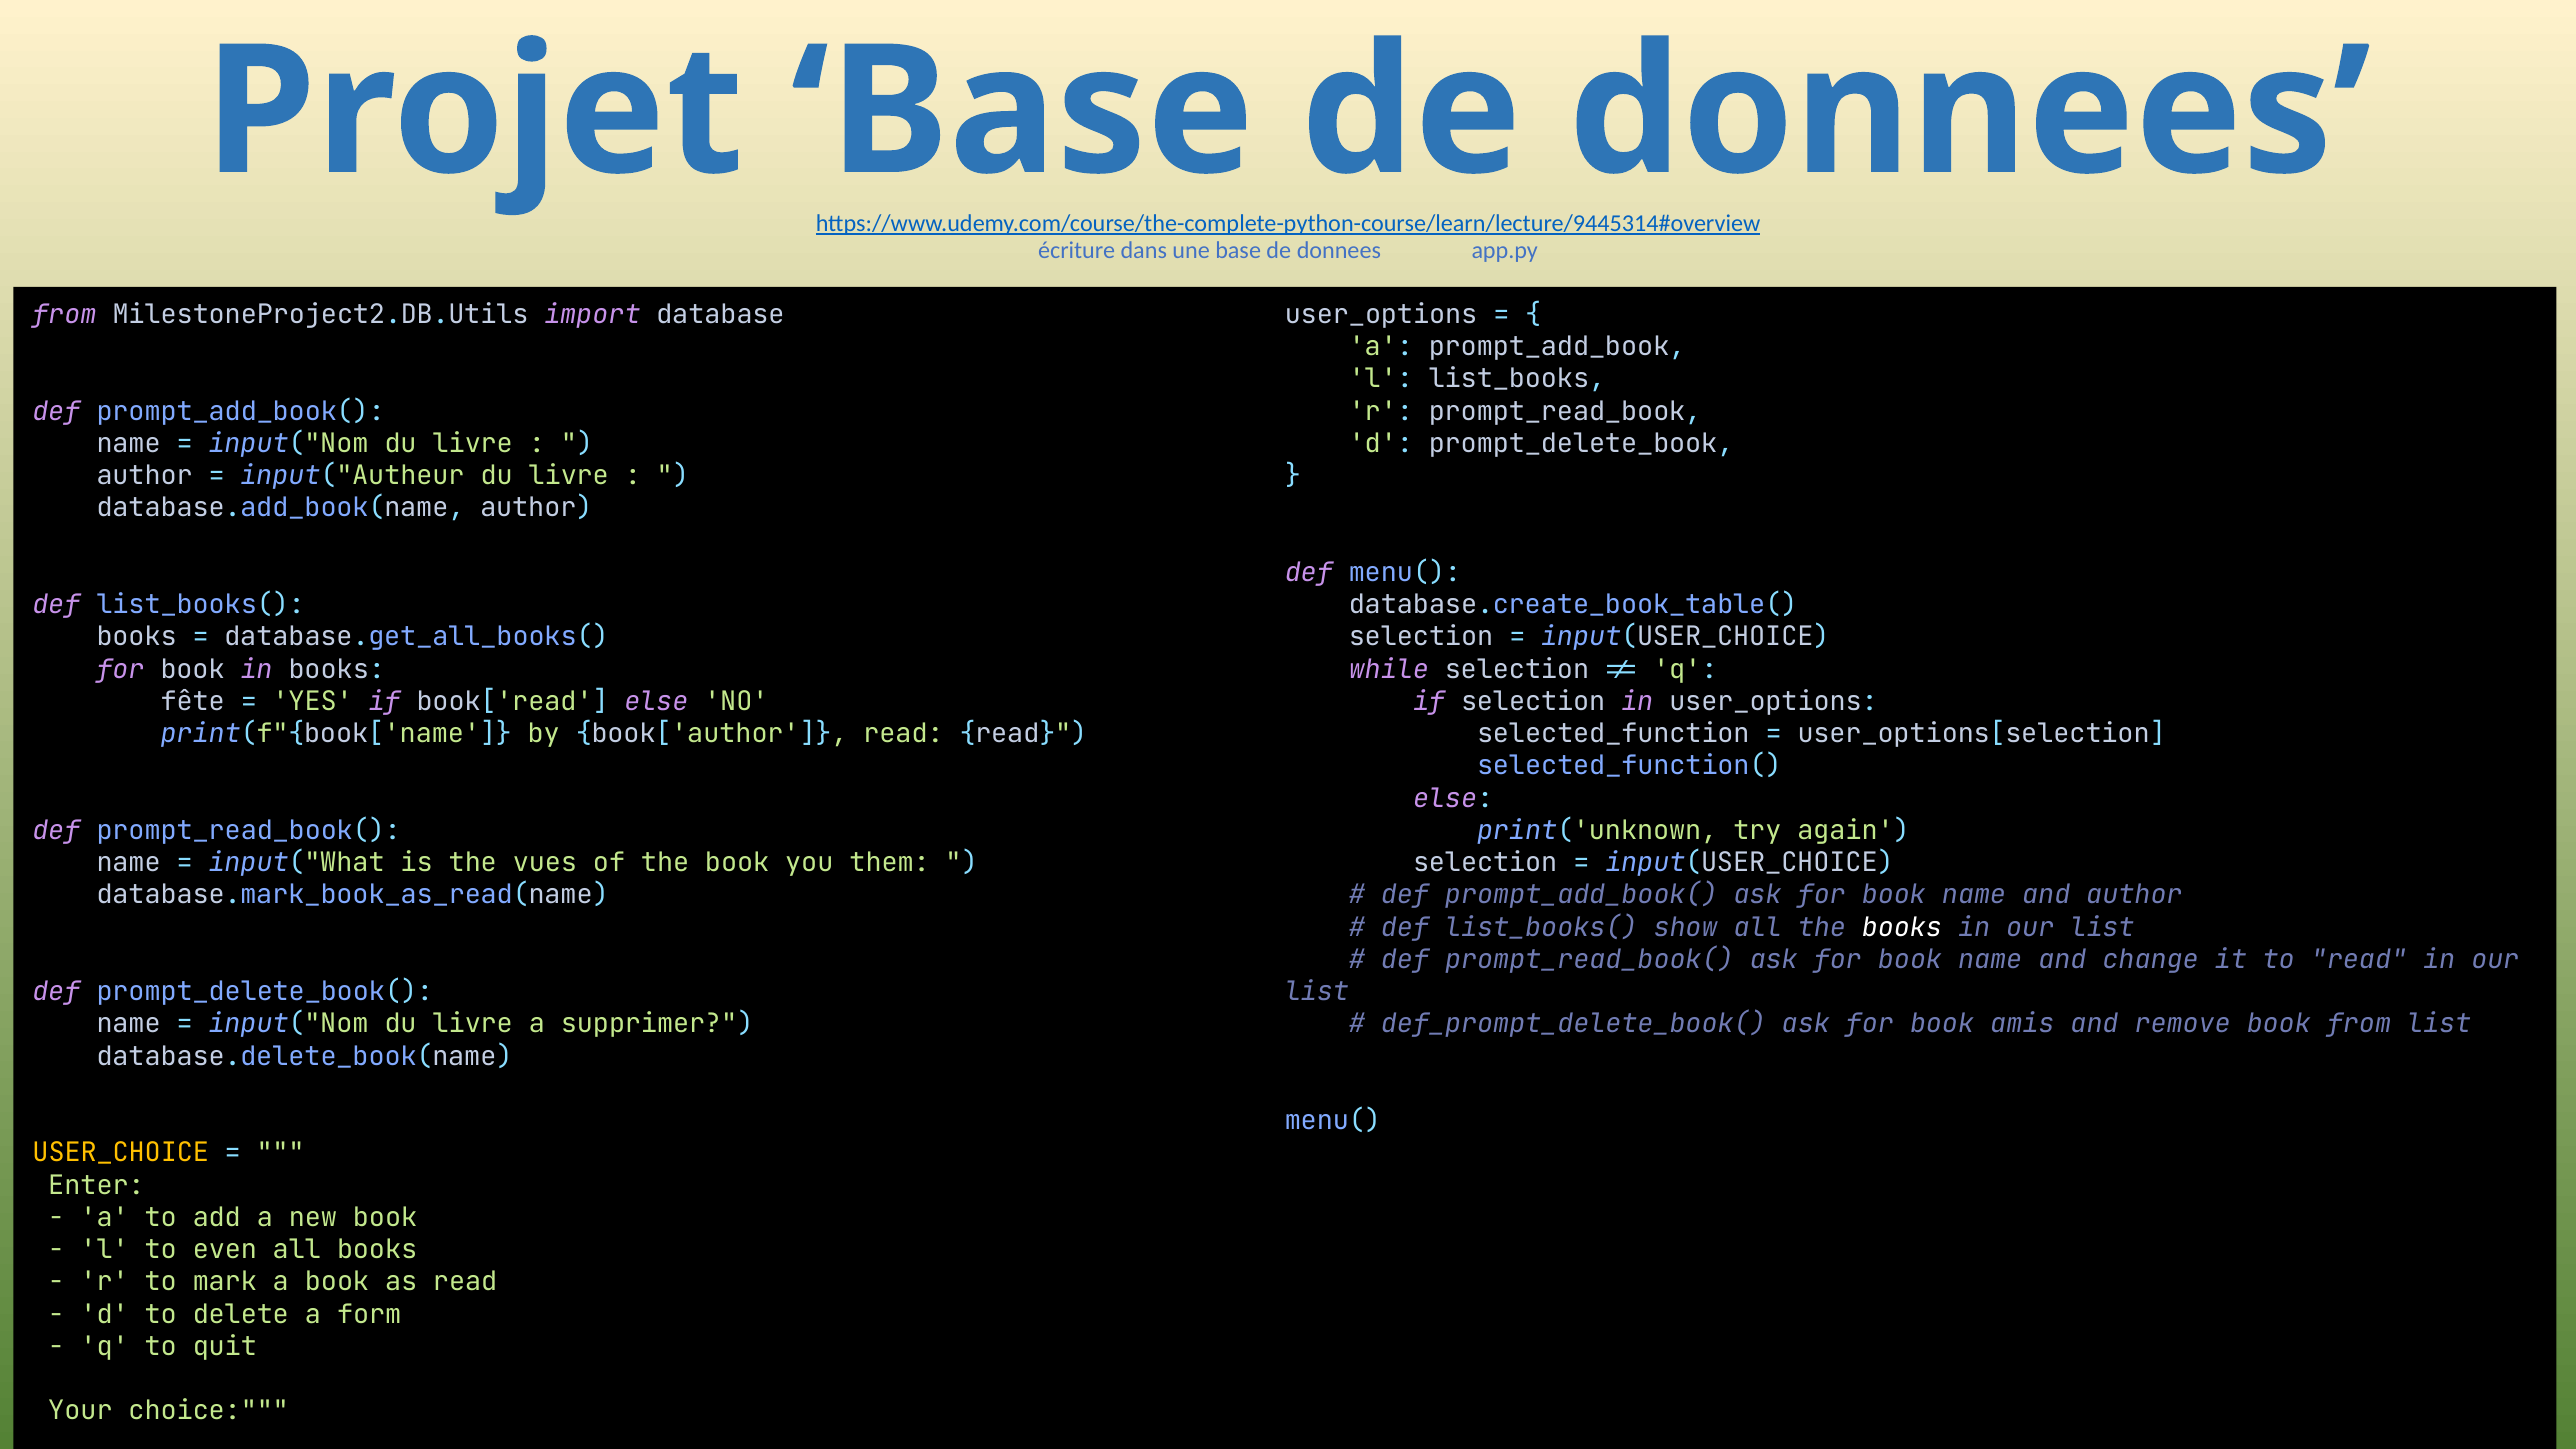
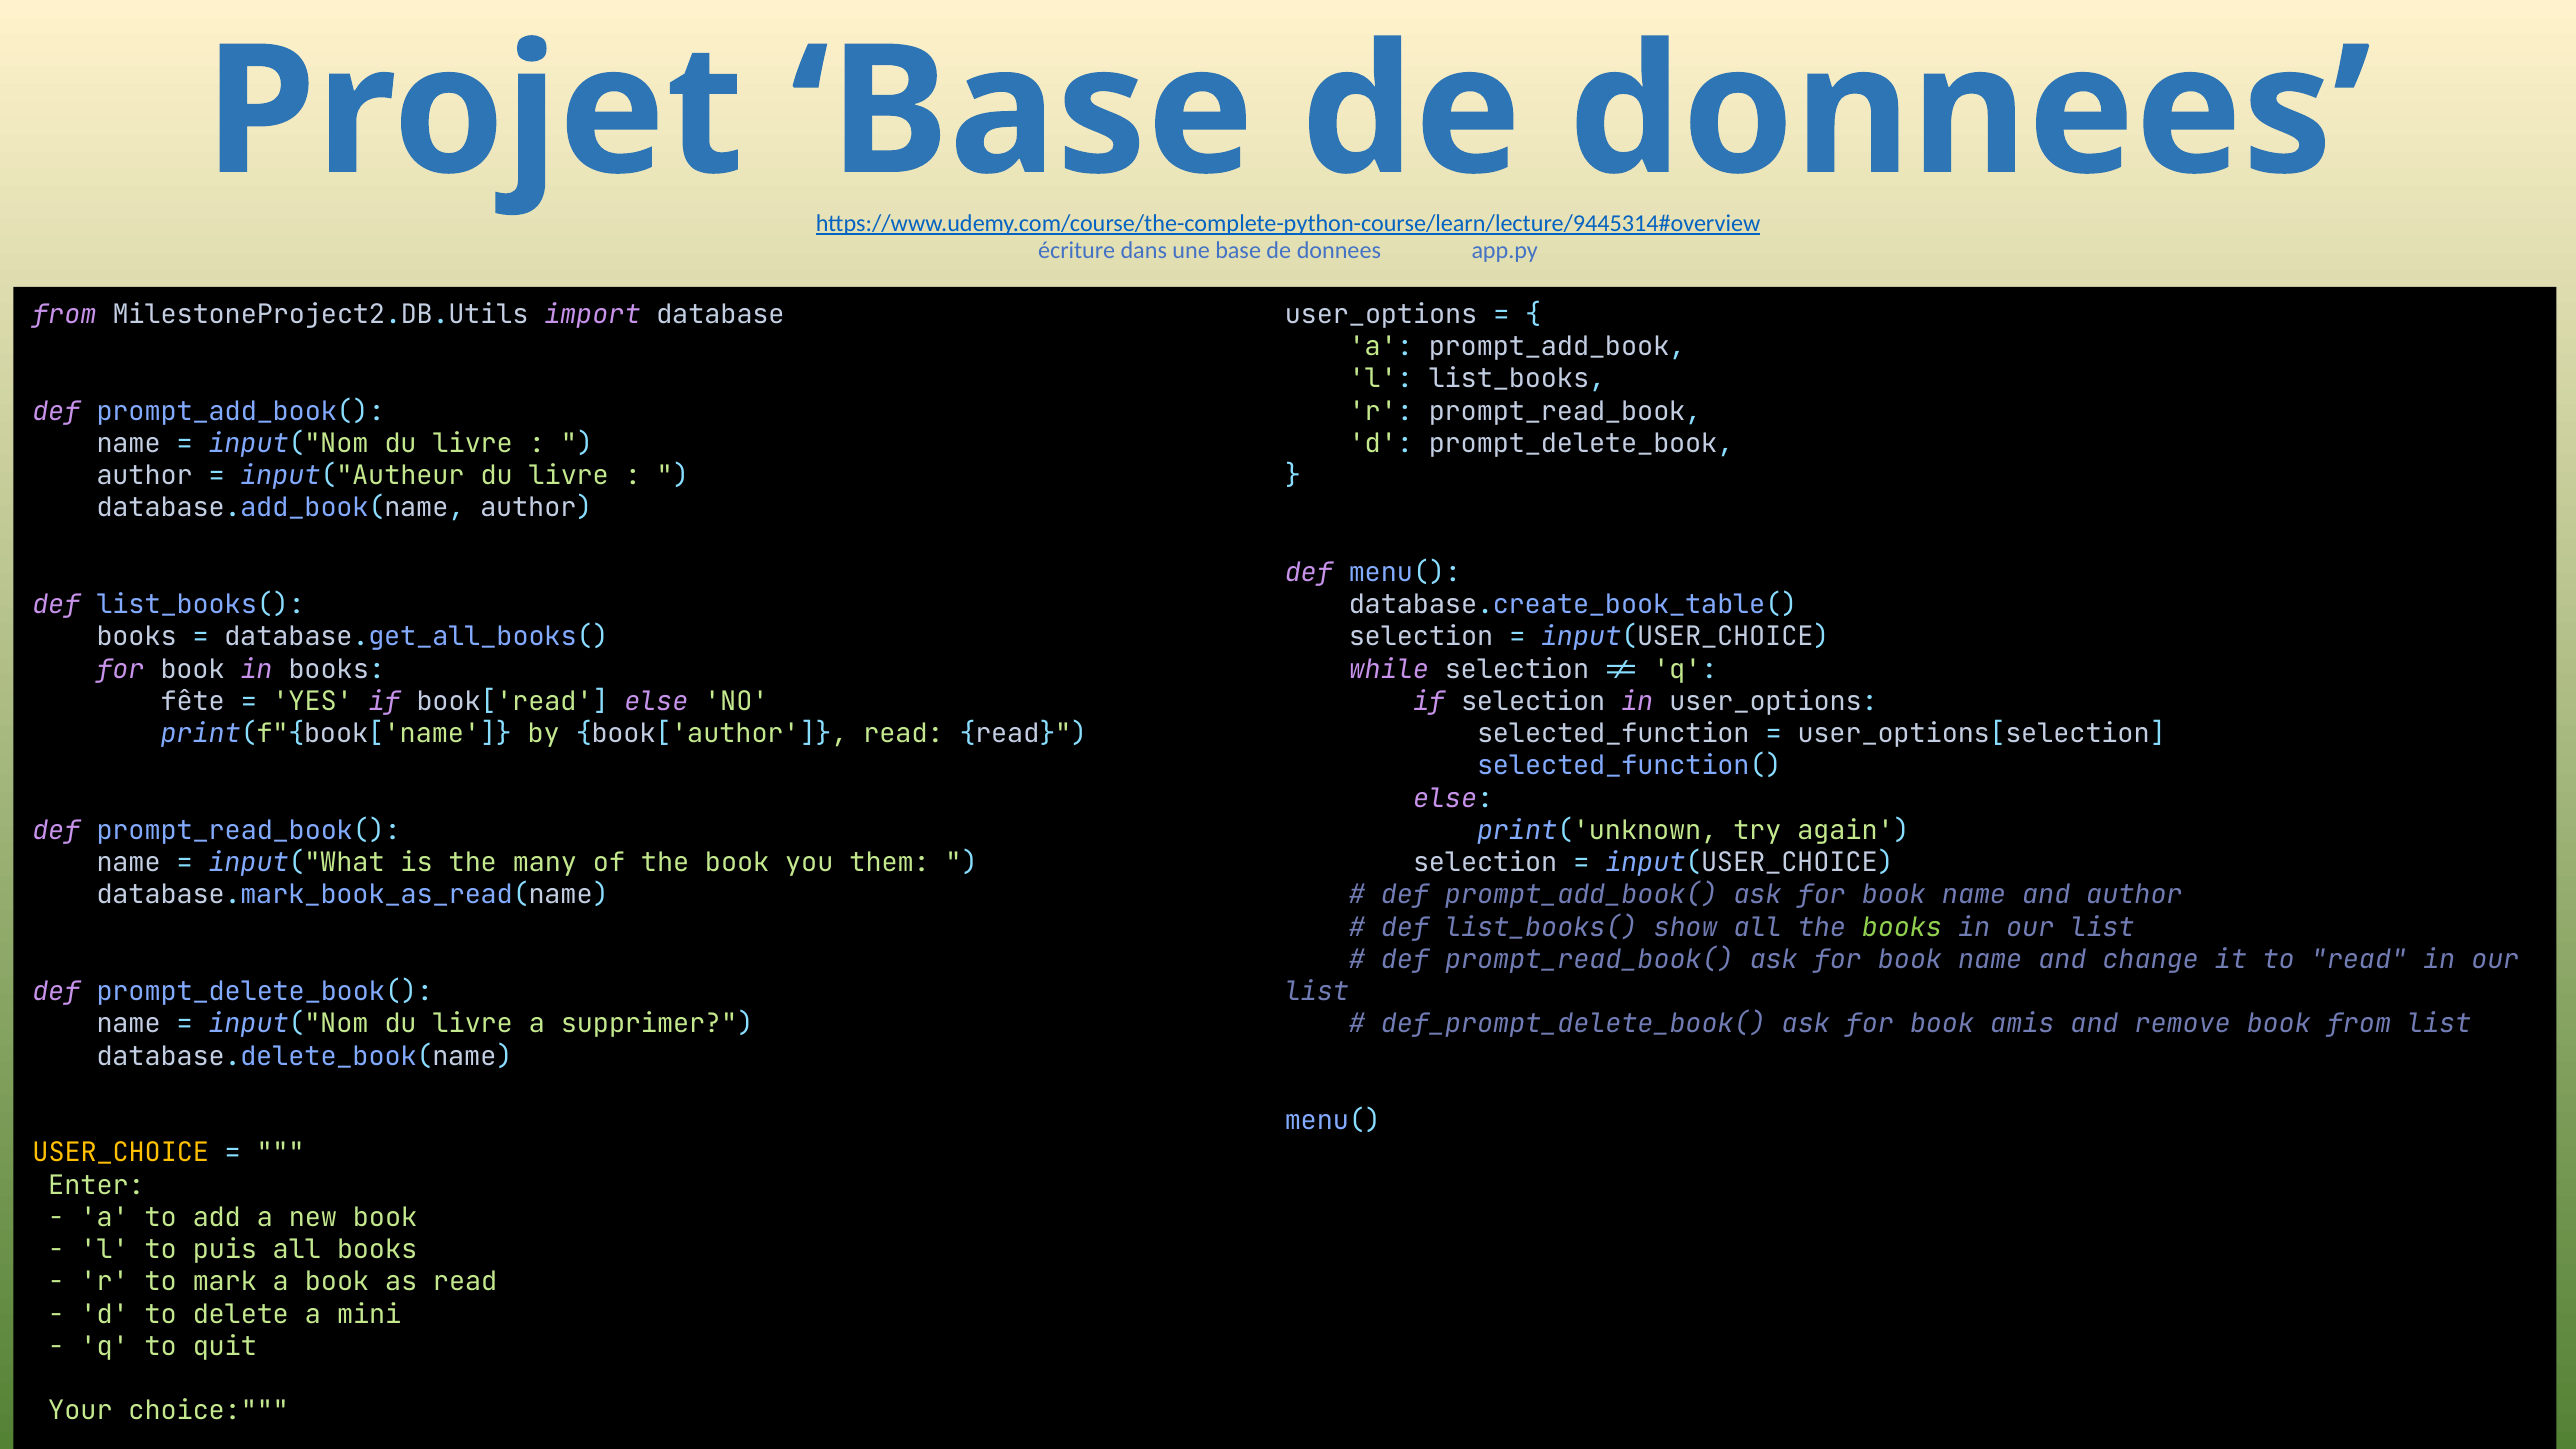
vues: vues -> many (545, 863)
books colour: white -> light green (1902, 927)
even: even -> puis (225, 1250)
form: form -> mini (369, 1314)
